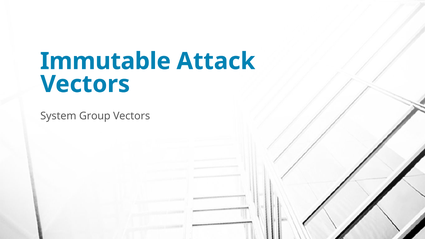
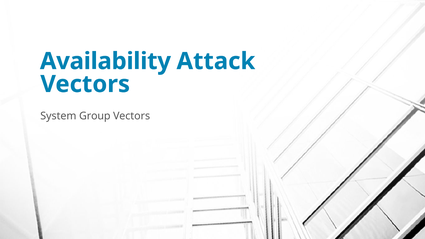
Immutable: Immutable -> Availability (105, 61)
